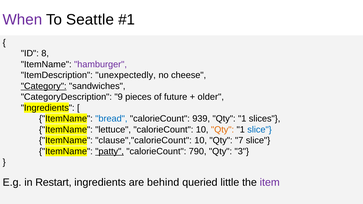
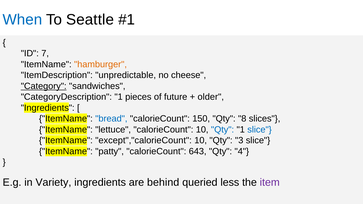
When colour: purple -> blue (22, 20)
8: 8 -> 7 (45, 53)
hamburger colour: purple -> orange (101, 64)
unexpectedly: unexpectedly -> unpredictable (126, 75)
CategoryDescription 9: 9 -> 1 (119, 97)
939: 939 -> 150 (201, 119)
1: 1 -> 8 (242, 119)
Qty colour: orange -> blue (223, 130)
clause","calorieCount: clause","calorieCount -> except","calorieCount (144, 141)
7: 7 -> 3 (239, 141)
patty underline: present -> none (110, 151)
790: 790 -> 643 (198, 151)
3: 3 -> 4 (242, 151)
Restart: Restart -> Variety (53, 182)
little: little -> less (230, 182)
